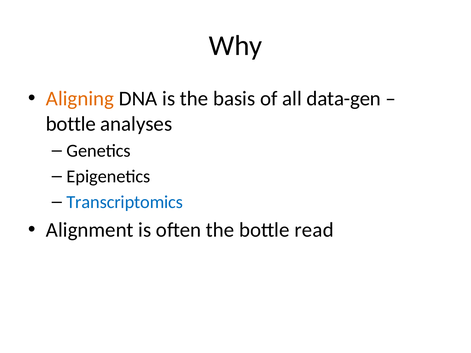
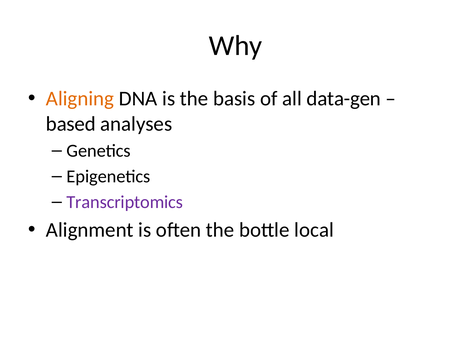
bottle: bottle -> based (71, 124)
Transcriptomics colour: blue -> purple (125, 202)
read: read -> local (314, 230)
